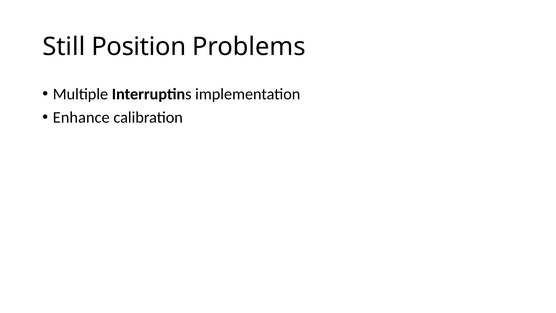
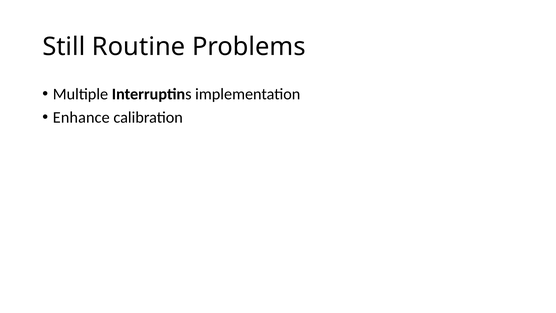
Position: Position -> Routine (139, 47)
